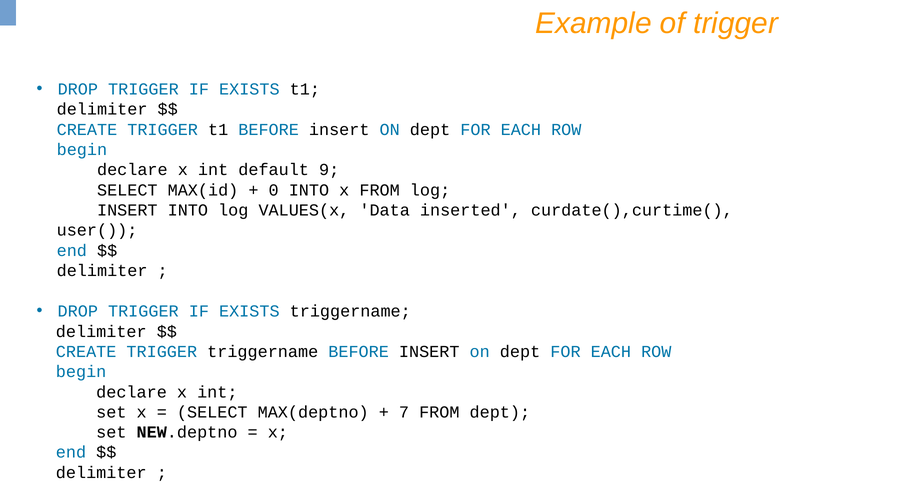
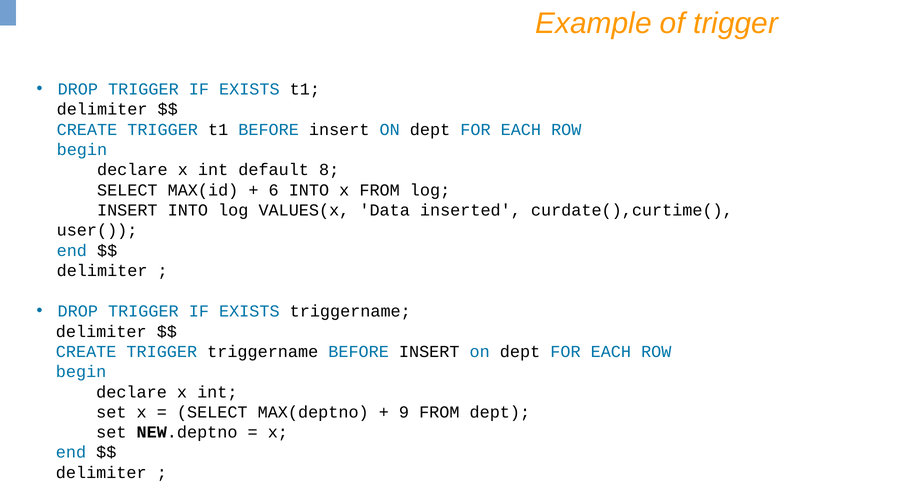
9: 9 -> 8 (329, 170)
0: 0 -> 6 (274, 190)
7: 7 -> 9 (404, 413)
